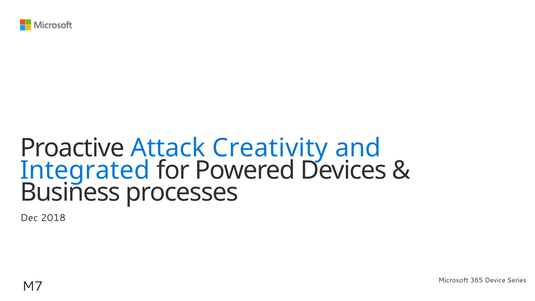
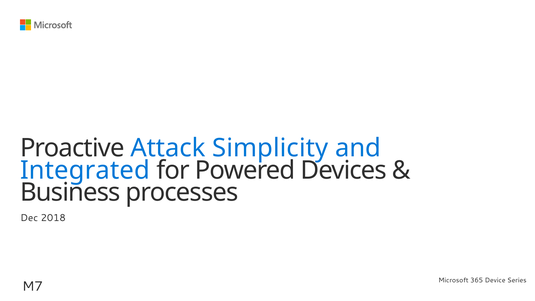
Creativity: Creativity -> Simplicity (270, 148)
